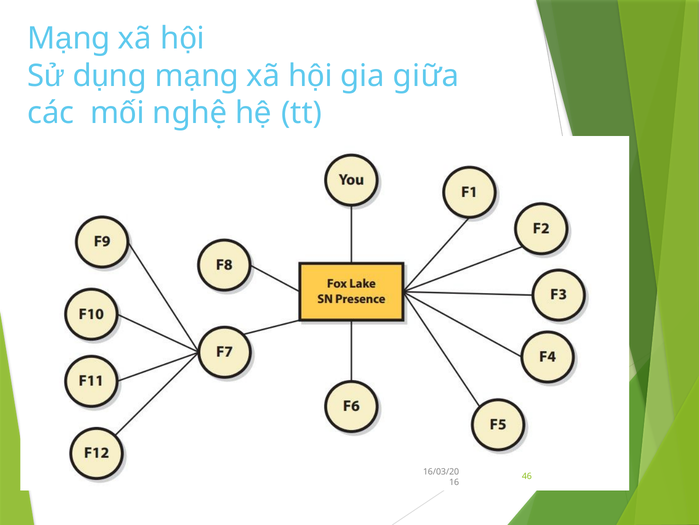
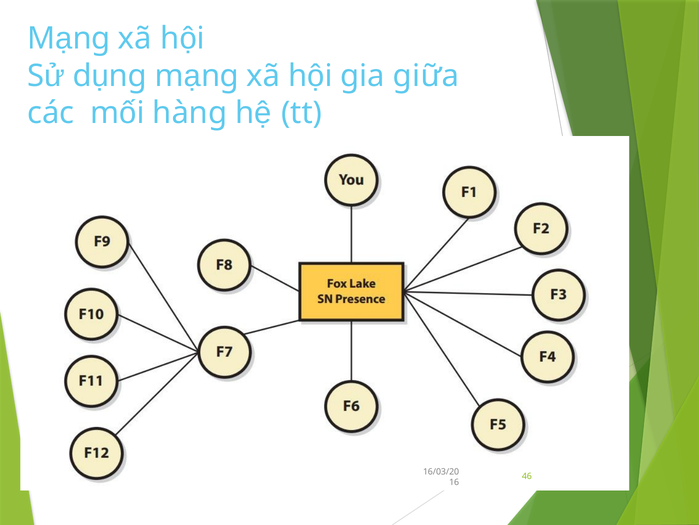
nghệ: nghệ -> hàng (190, 113)
